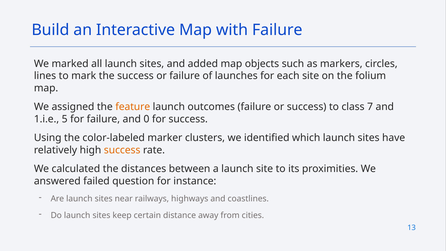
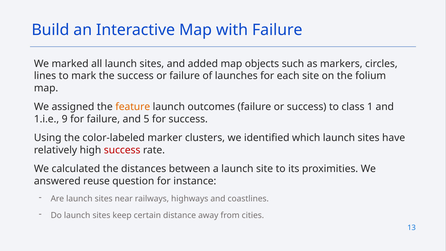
7: 7 -> 1 (370, 107)
5: 5 -> 9 (65, 119)
0: 0 -> 5 (146, 119)
success colour: orange -> red (122, 150)
failed: failed -> reuse (97, 181)
